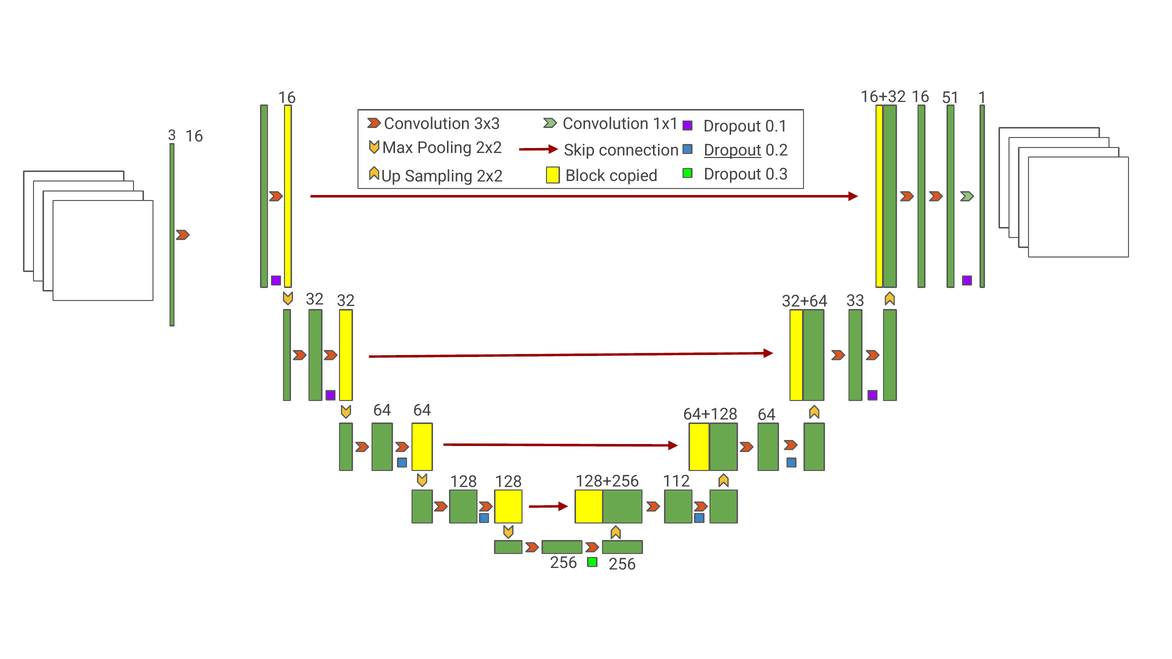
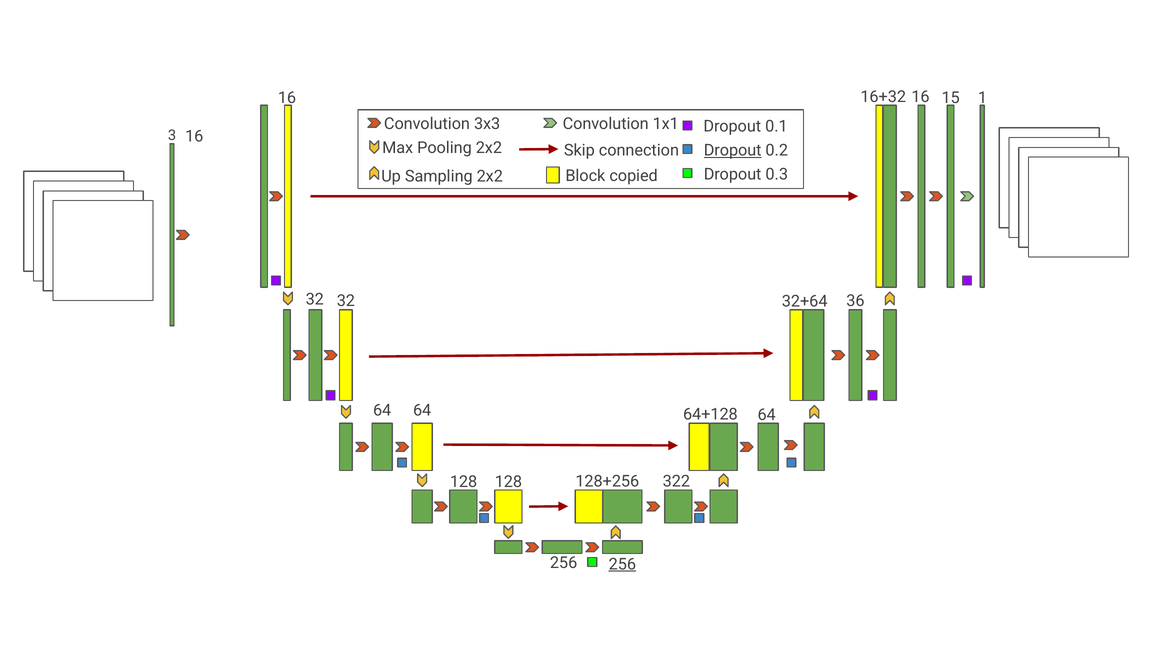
51: 51 -> 15 (951, 98)
33: 33 -> 36 (855, 301)
112: 112 -> 322 (676, 482)
256 underline: none -> present (622, 564)
